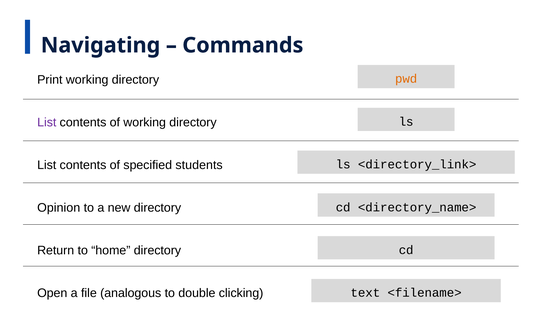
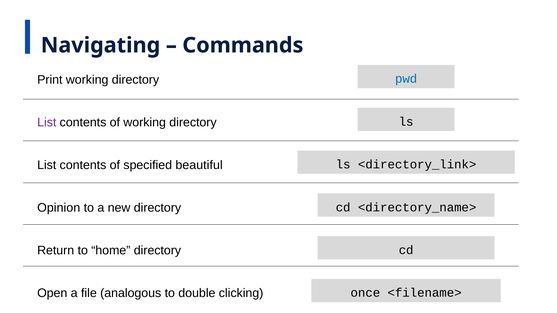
pwd colour: orange -> blue (406, 79)
students: students -> beautiful (199, 165)
text: text -> once (365, 293)
